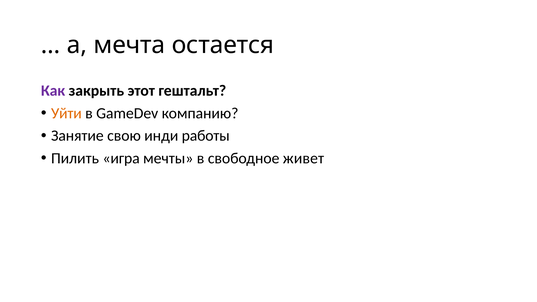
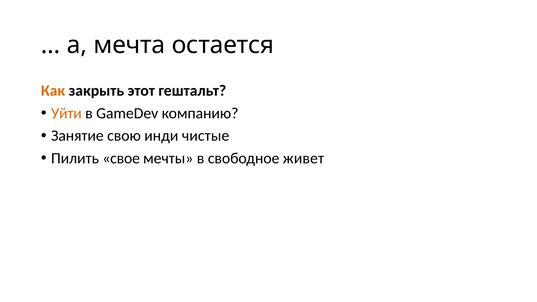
Как colour: purple -> orange (53, 91)
работы: работы -> чистые (206, 136)
игра: игра -> свое (121, 158)
